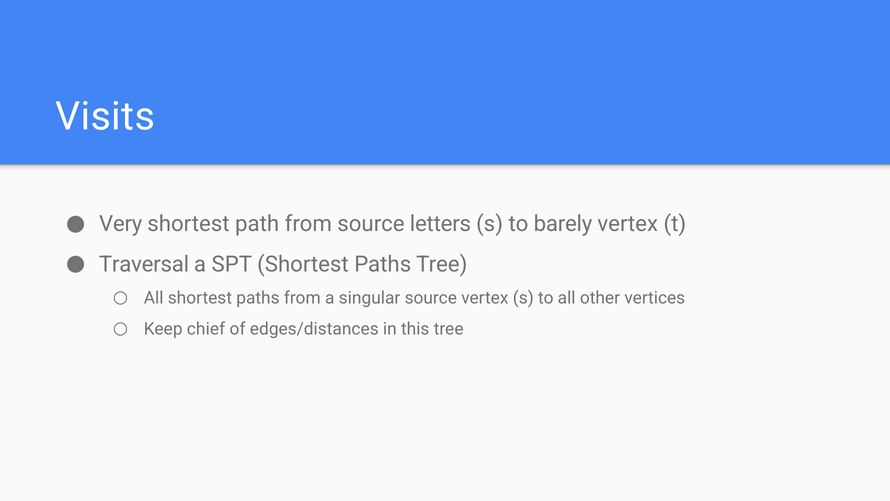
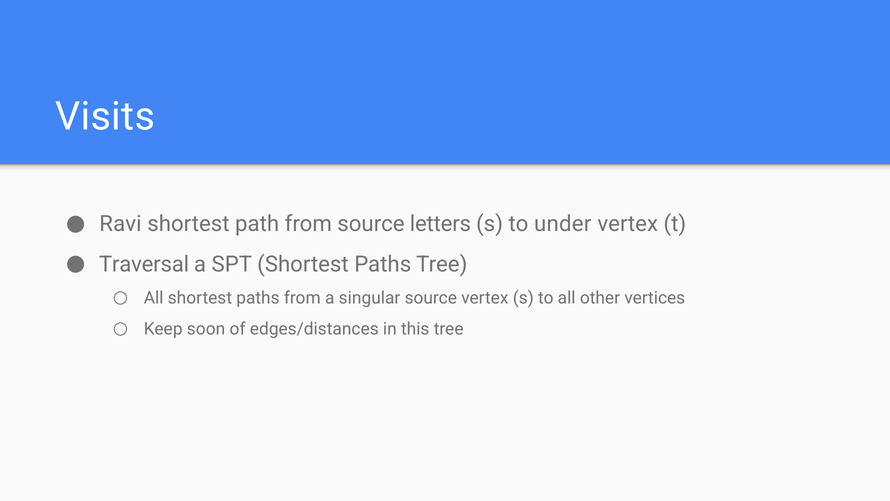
Very: Very -> Ravi (120, 224)
barely: barely -> under (563, 224)
chief: chief -> soon (206, 329)
